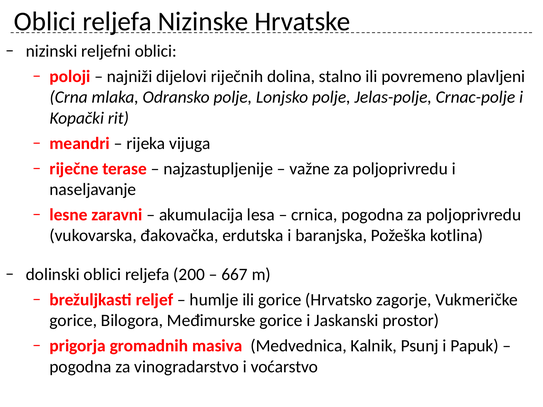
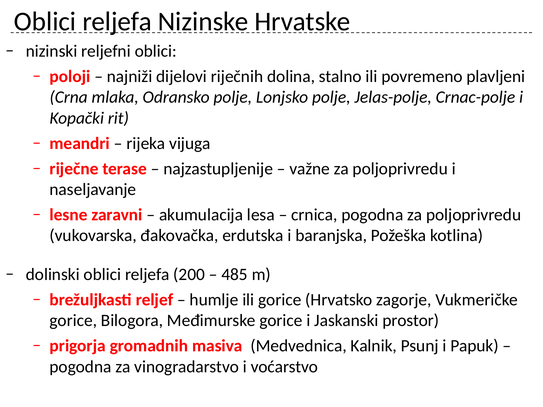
667: 667 -> 485 (235, 275)
